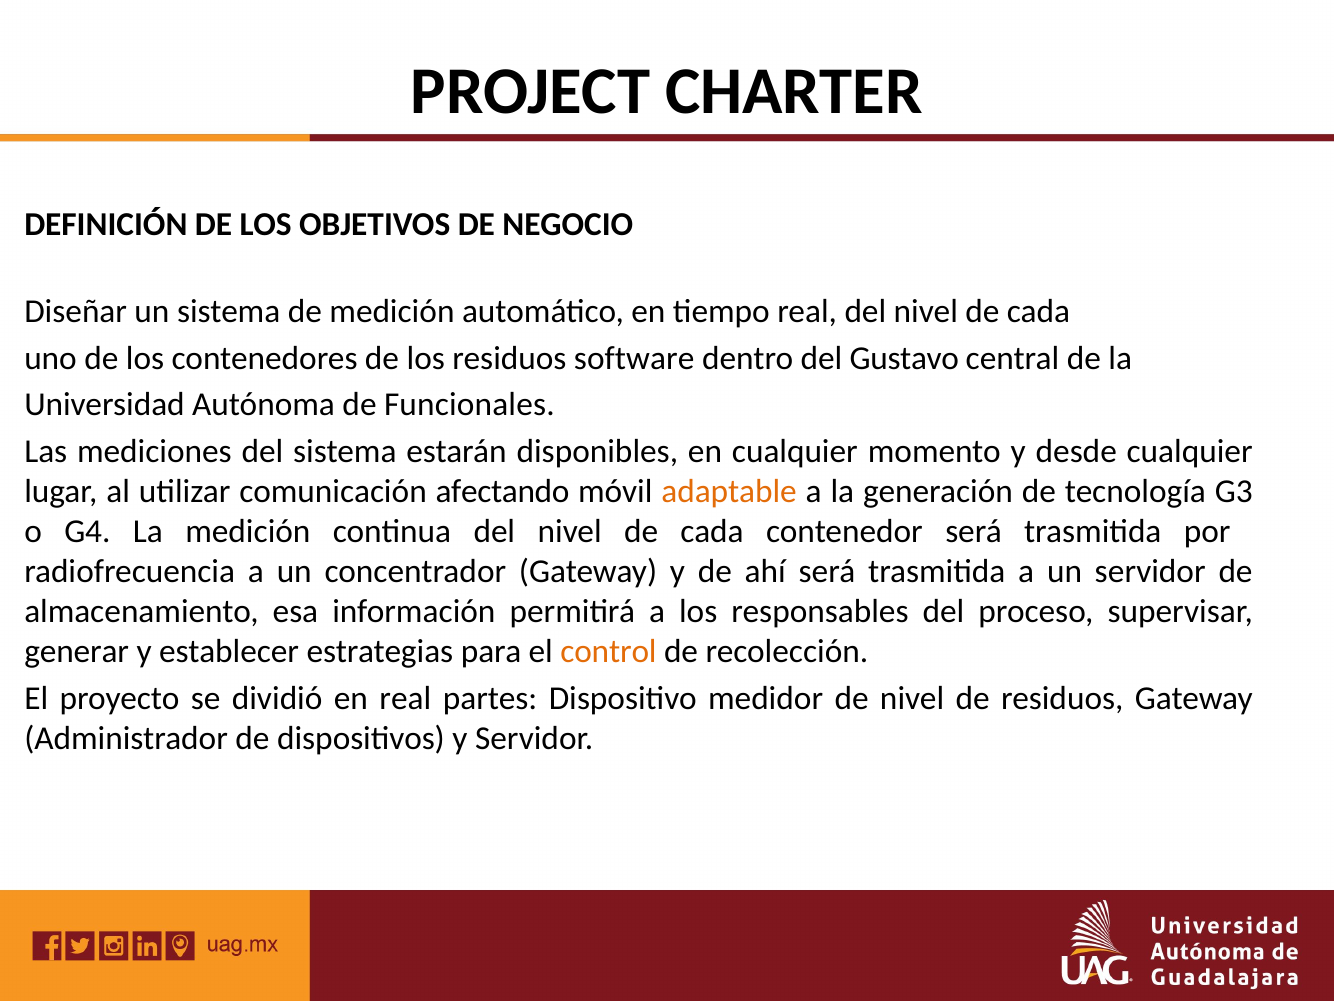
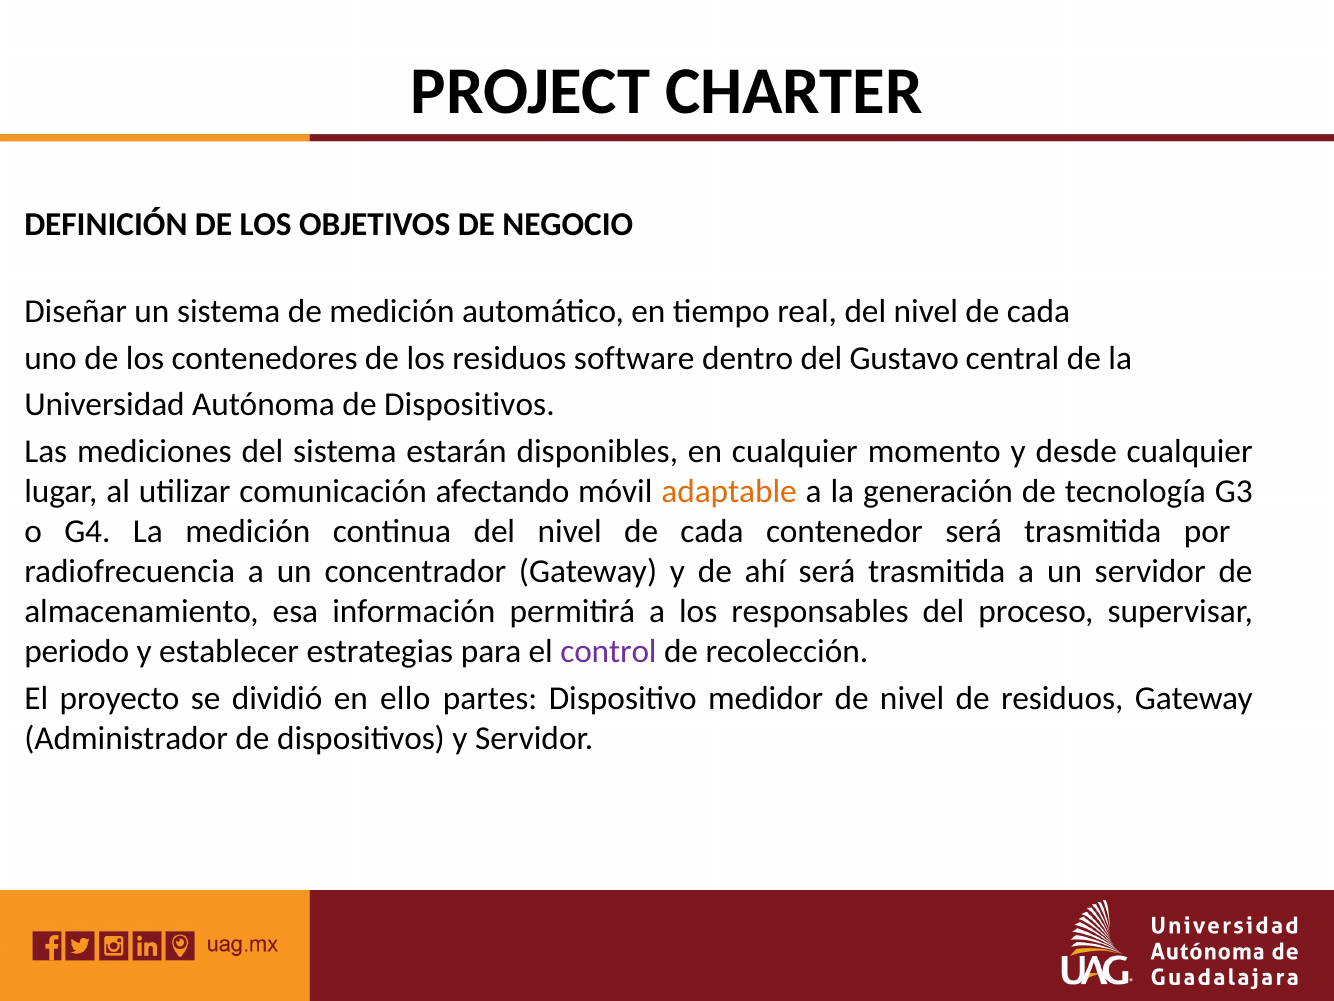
Autónoma de Funcionales: Funcionales -> Dispositivos (469, 405)
generar: generar -> periodo (77, 651)
control colour: orange -> purple (608, 651)
en real: real -> ello (405, 698)
